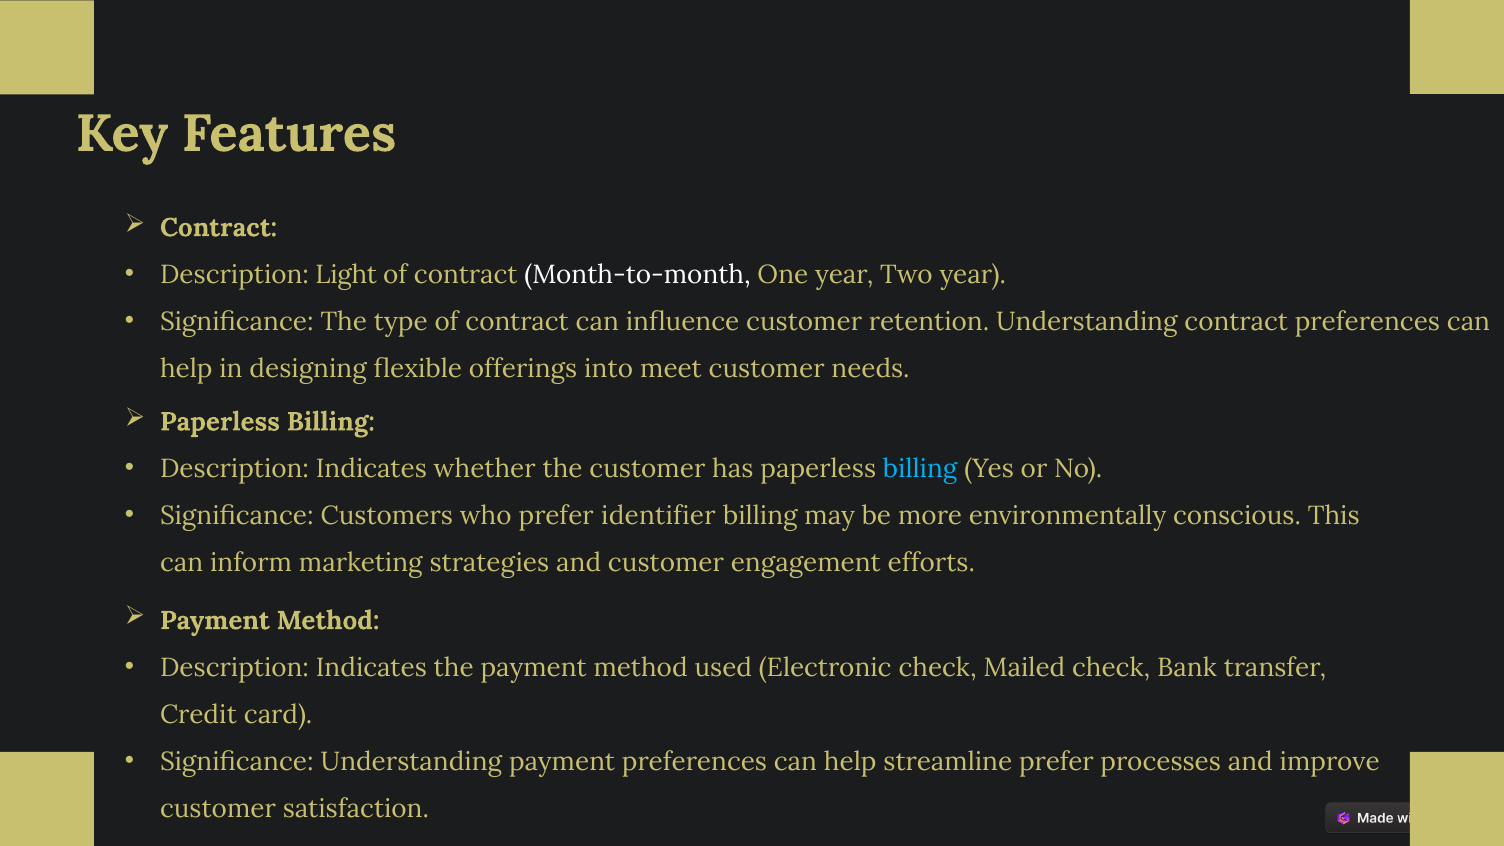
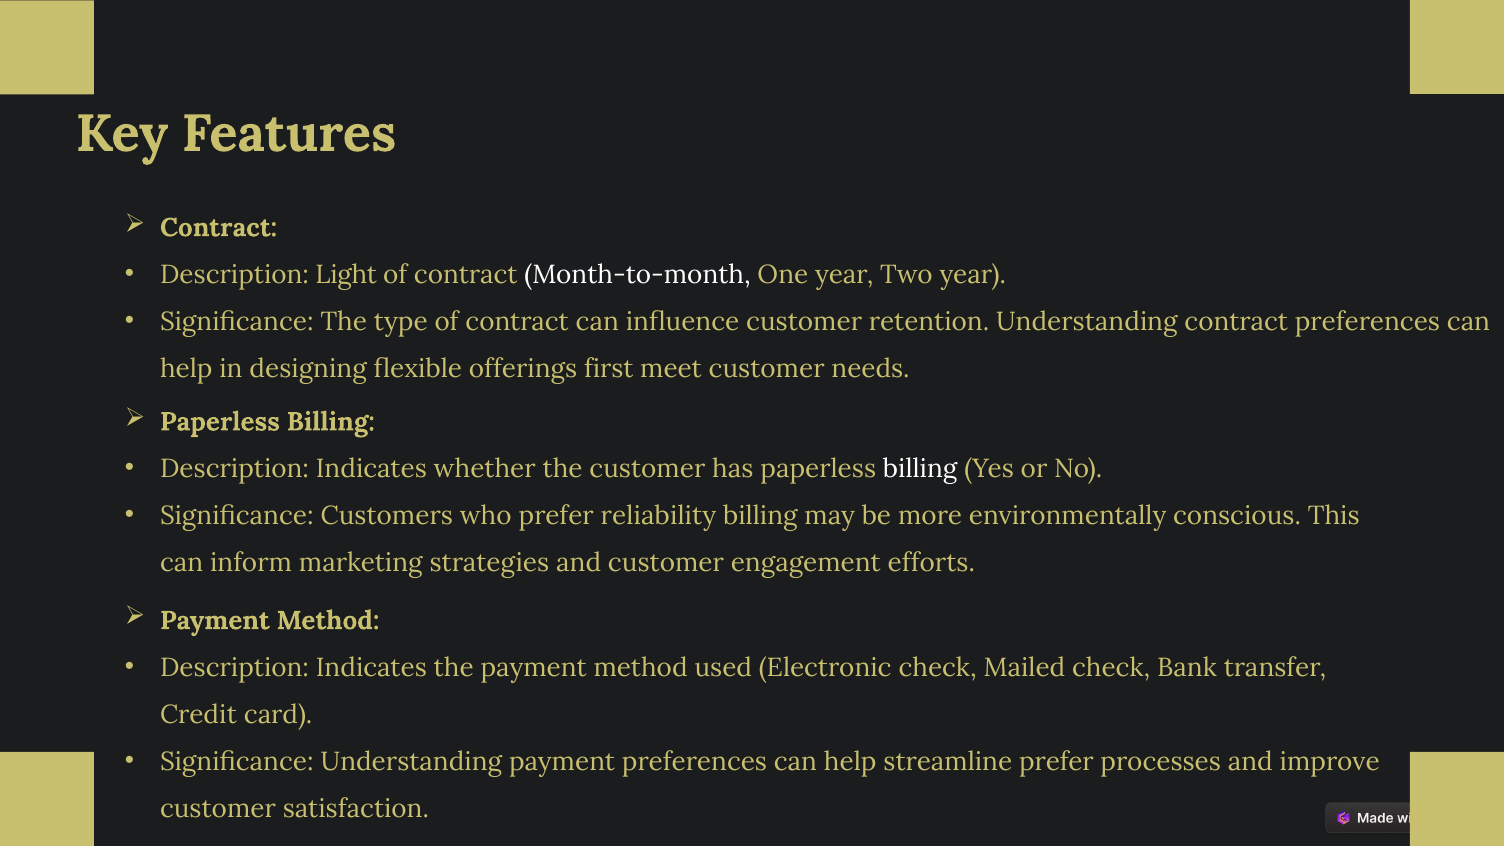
into: into -> first (609, 369)
billing colour: light blue -> white (920, 469)
identifier: identifier -> reliability (658, 516)
